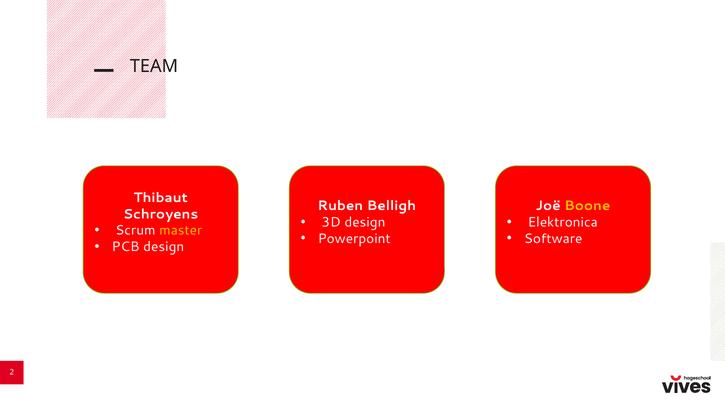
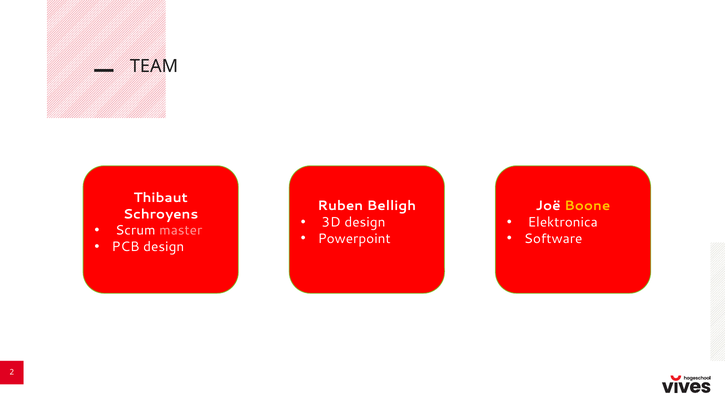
master colour: yellow -> pink (181, 230)
